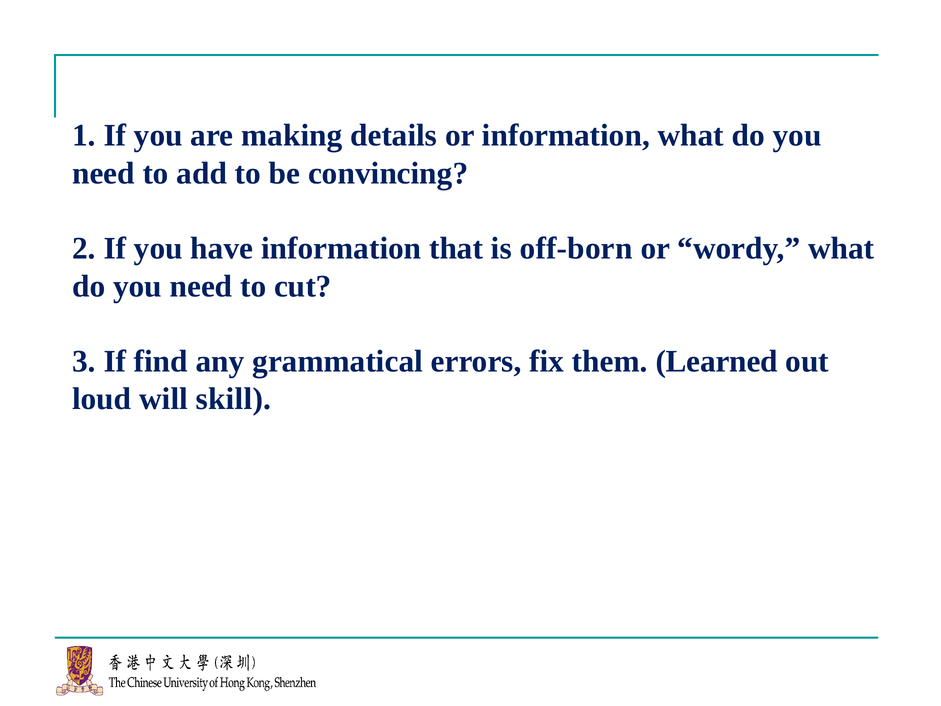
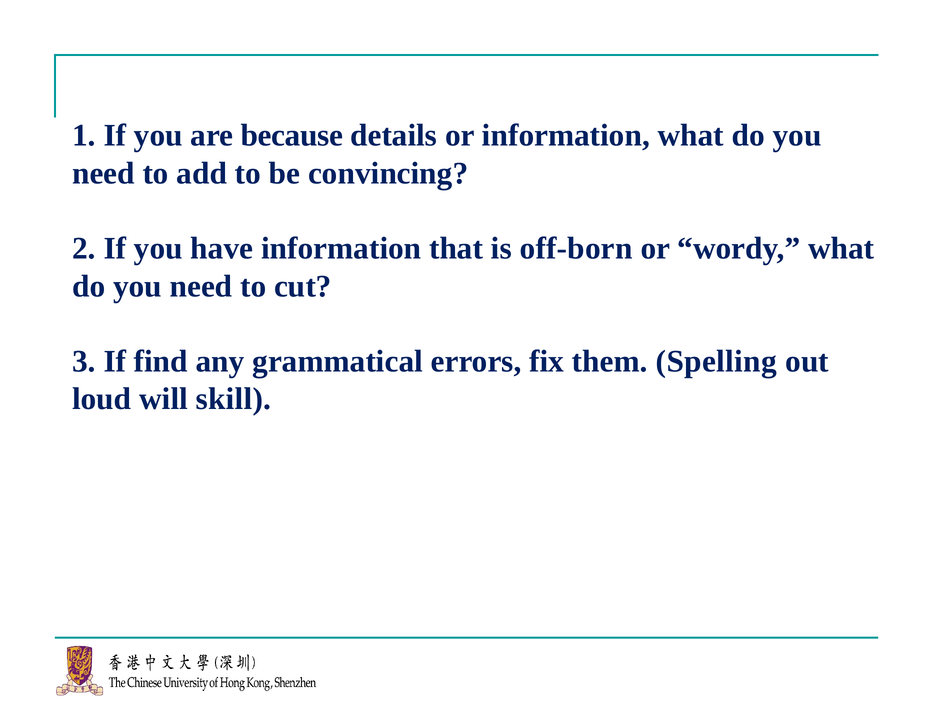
making: making -> because (292, 136)
Learned: Learned -> Spelling (716, 361)
